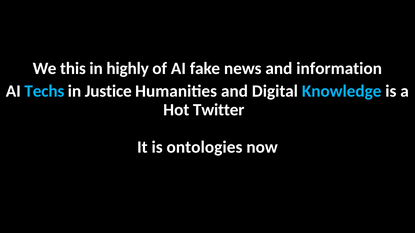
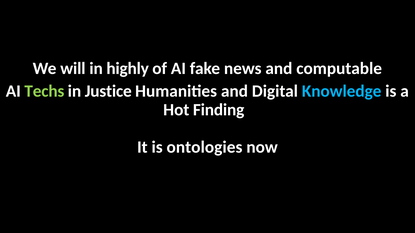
this: this -> will (73, 68)
information: information -> computable (339, 68)
Techs colour: light blue -> light green (44, 91)
Twitter: Twitter -> Finding (219, 110)
